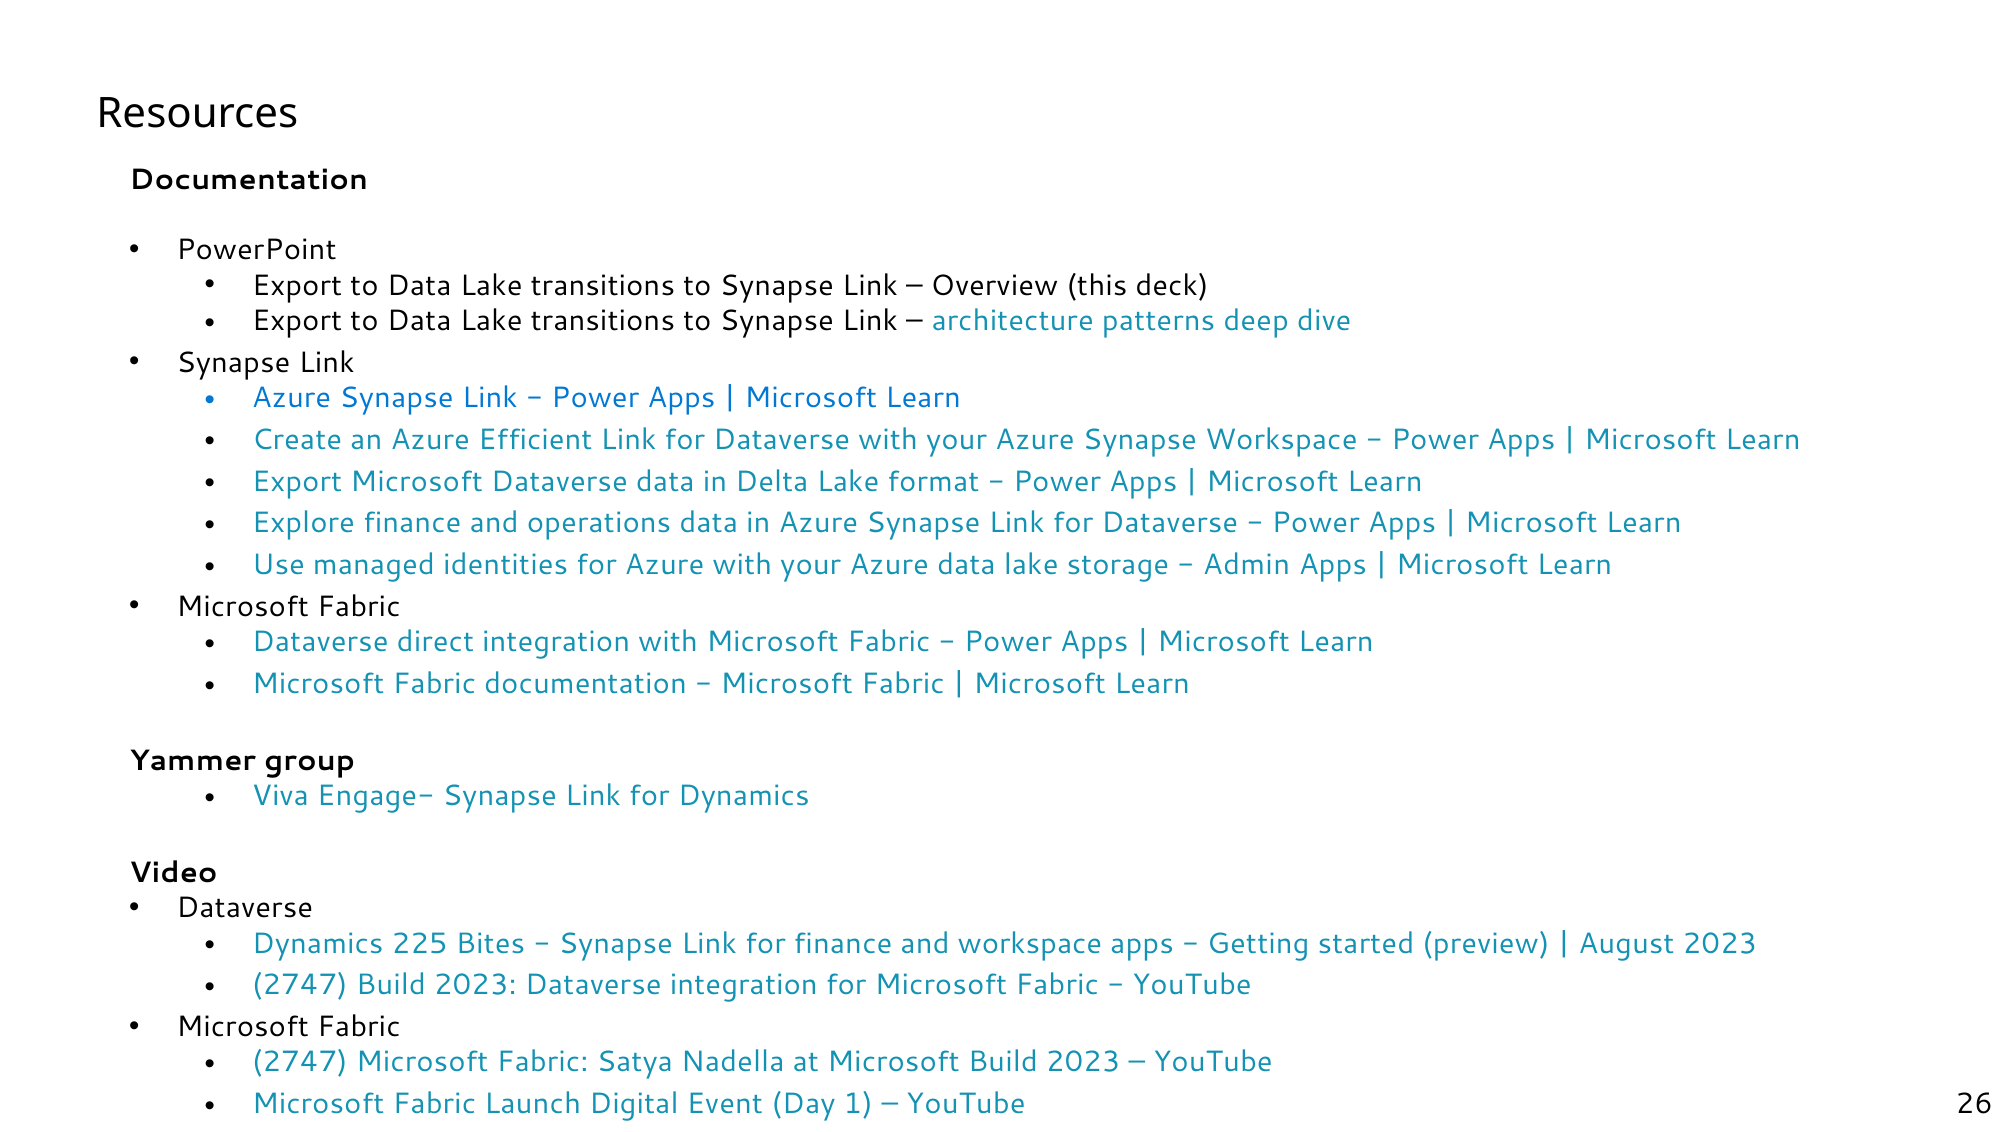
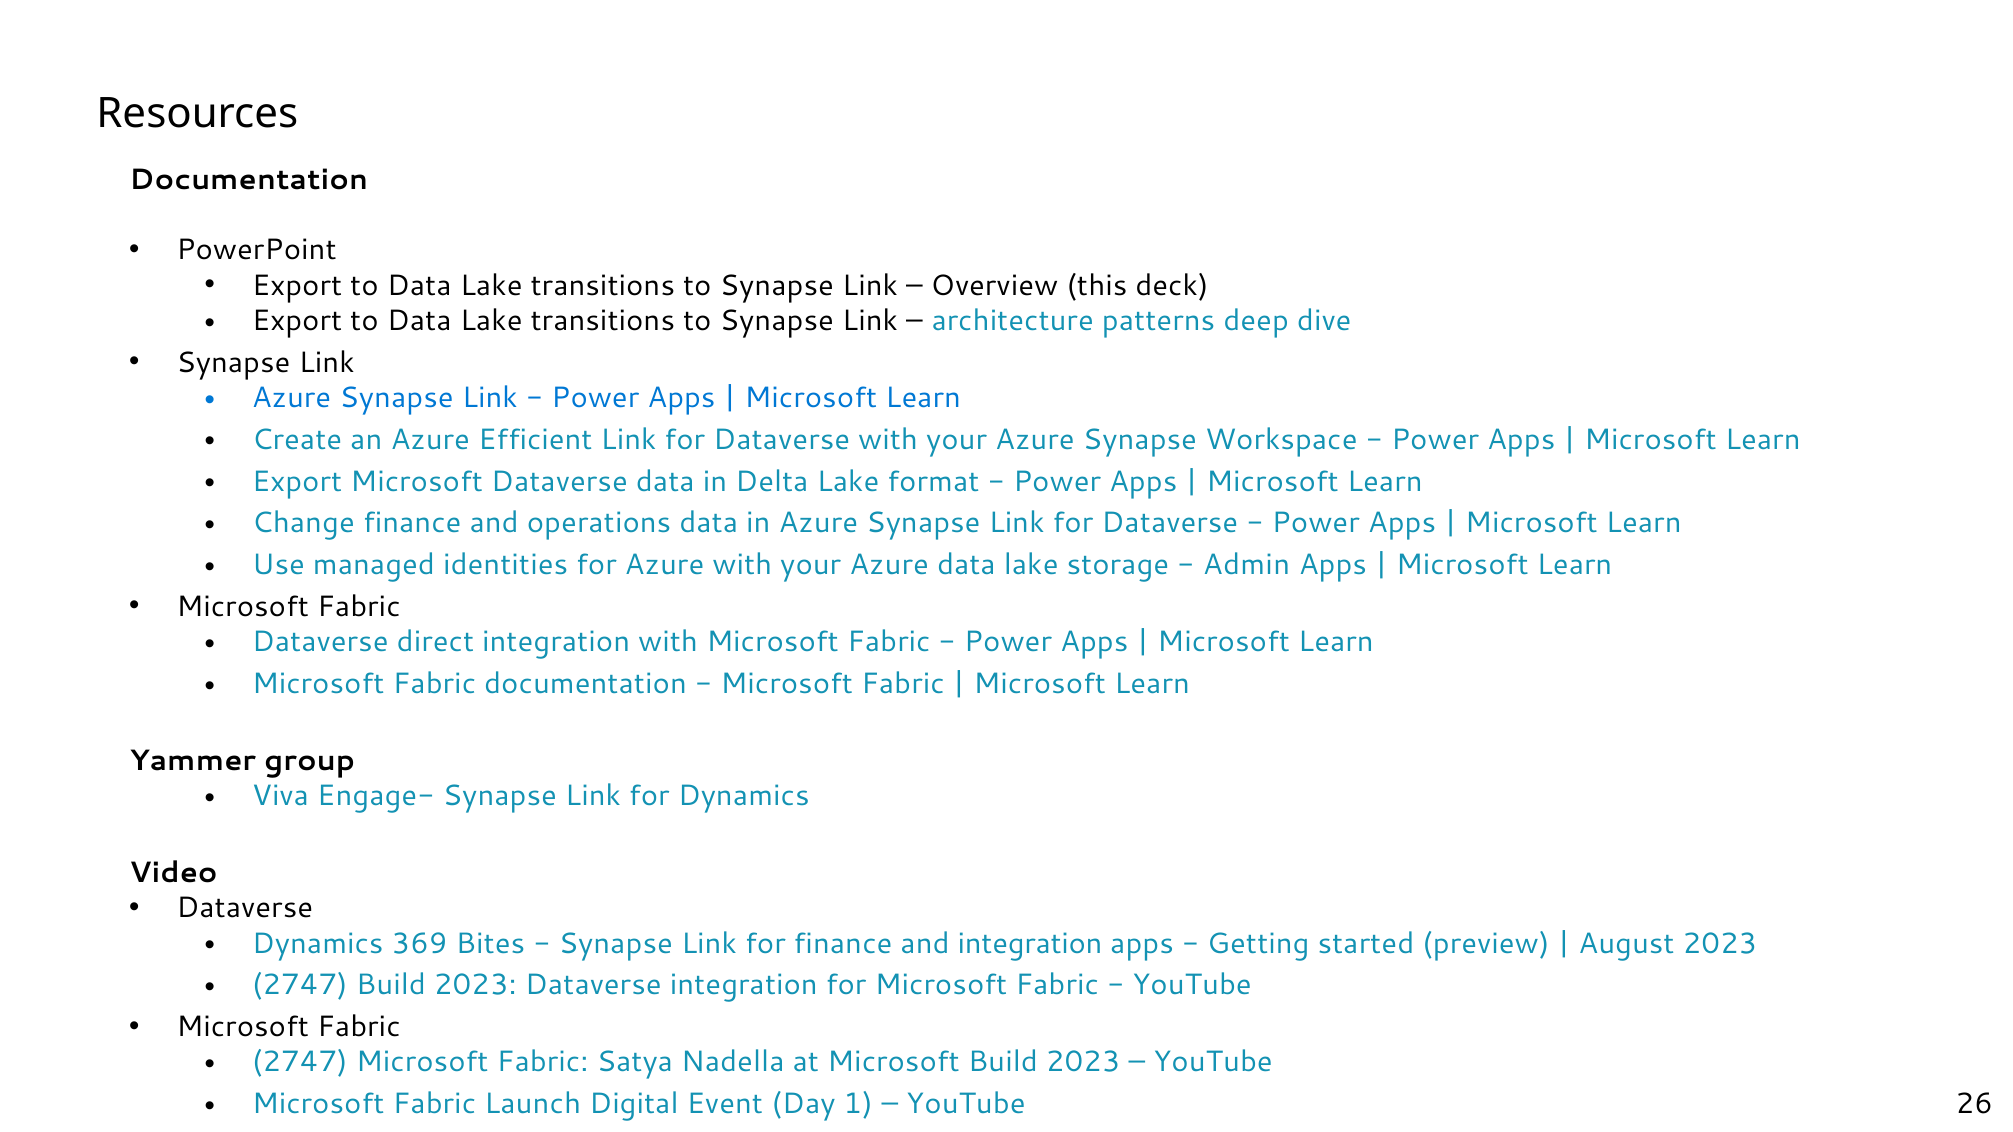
Explore: Explore -> Change (303, 523)
225: 225 -> 369 (420, 944)
and workspace: workspace -> integration (1030, 944)
